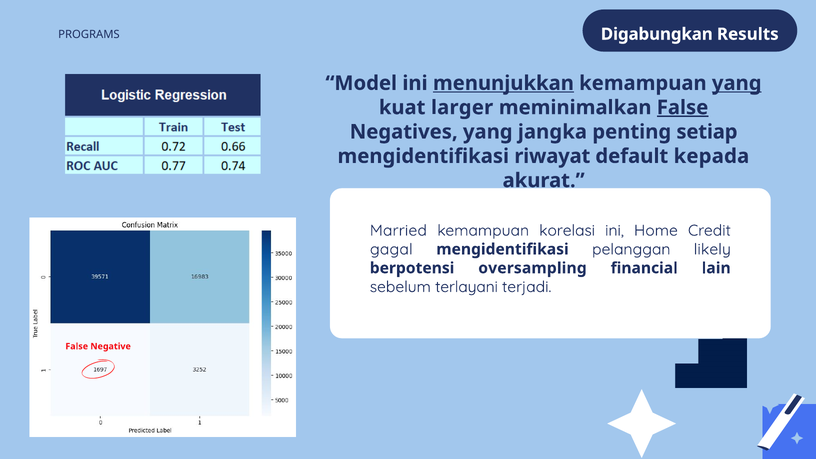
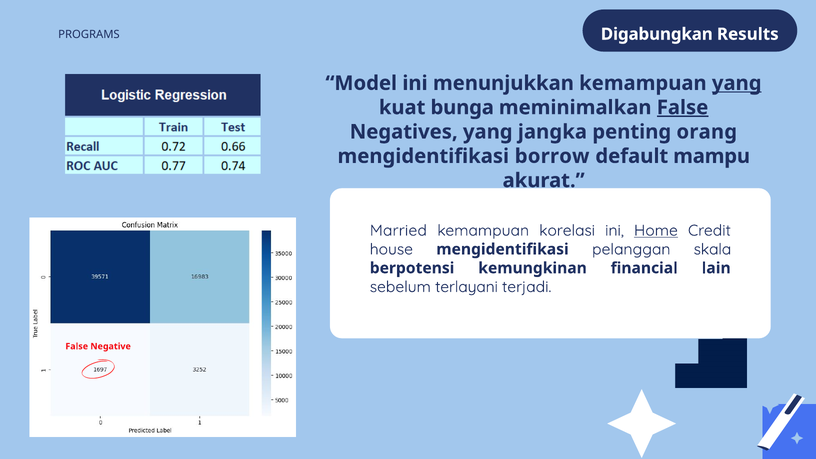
menunjukkan underline: present -> none (503, 83)
larger: larger -> bunga (462, 108)
setiap: setiap -> orang (707, 132)
riwayat: riwayat -> borrow (552, 156)
kepada: kepada -> mampu (712, 156)
Home underline: none -> present (656, 231)
gagal: gagal -> house (391, 249)
likely: likely -> skala (712, 249)
oversampling: oversampling -> kemungkinan (533, 268)
